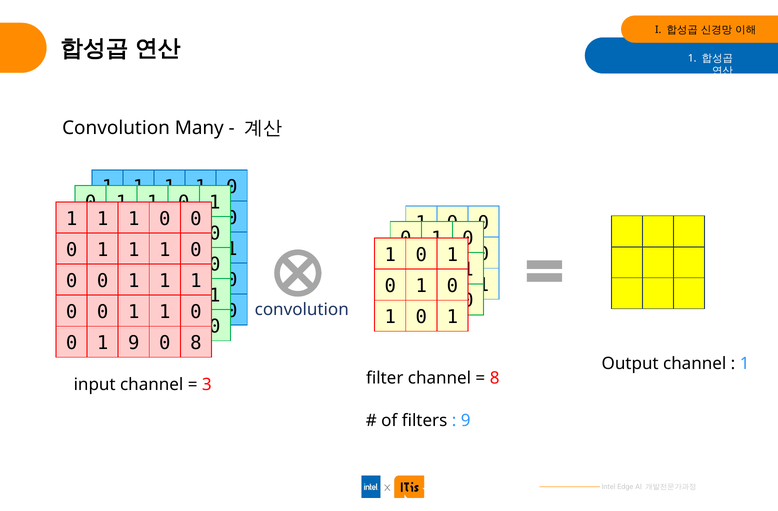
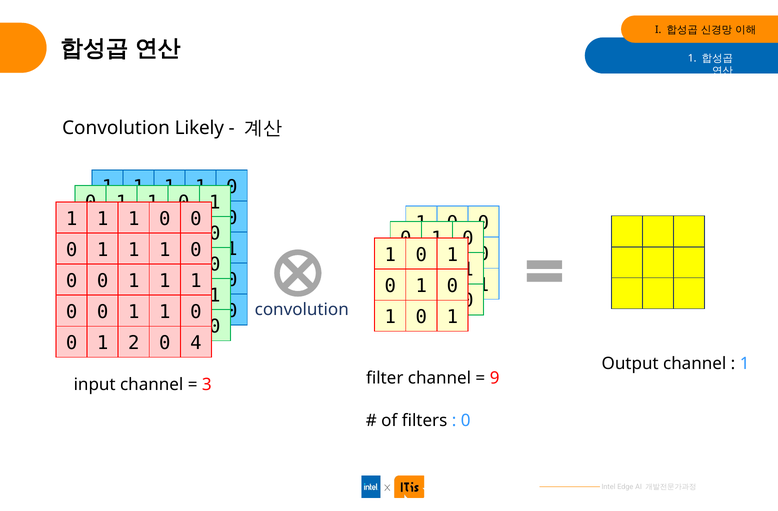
Many: Many -> Likely (199, 128)
1 9: 9 -> 2 (134, 343)
0 8: 8 -> 4 (196, 343)
8: 8 -> 9 (495, 378)
9: 9 -> 0 (466, 420)
